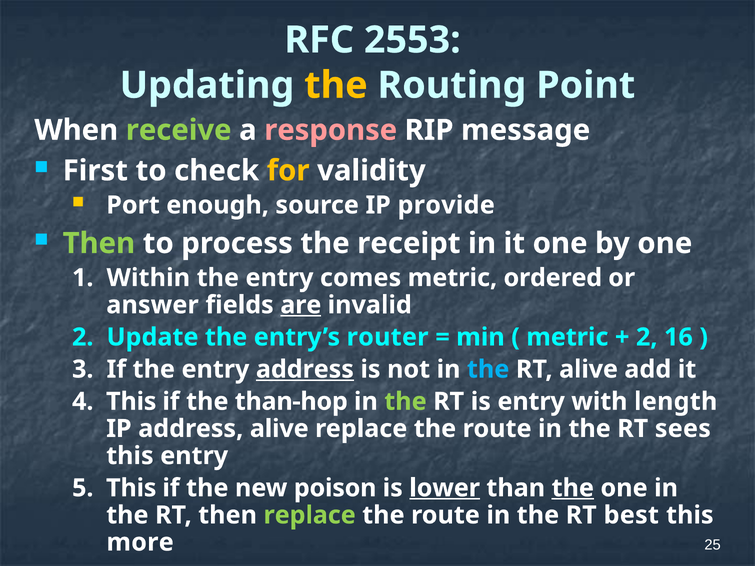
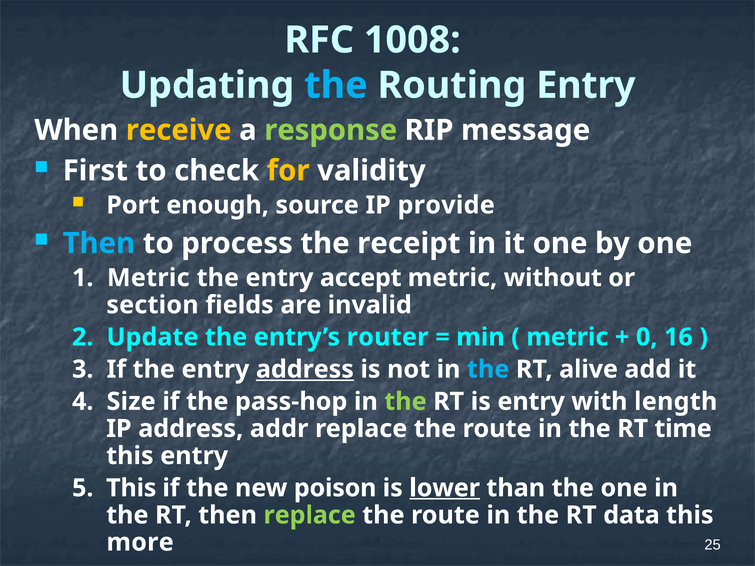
2553: 2553 -> 1008 (412, 40)
the colour: yellow -> light blue (336, 85)
Routing Point: Point -> Entry (586, 85)
receive colour: light green -> yellow (179, 130)
response colour: pink -> light green (331, 130)
Then colour: light green -> light blue (99, 243)
1 Within: Within -> Metric (148, 278)
comes: comes -> accept (361, 278)
ordered: ordered -> without (553, 278)
answer: answer -> section (152, 305)
are underline: present -> none (301, 305)
2: 2 -> 0 (647, 337)
4 This: This -> Size (131, 402)
than-hop: than-hop -> pass-hop (291, 402)
address alive: alive -> addr (279, 429)
sees: sees -> time (683, 429)
the underline: present -> none (573, 488)
best: best -> data (631, 515)
